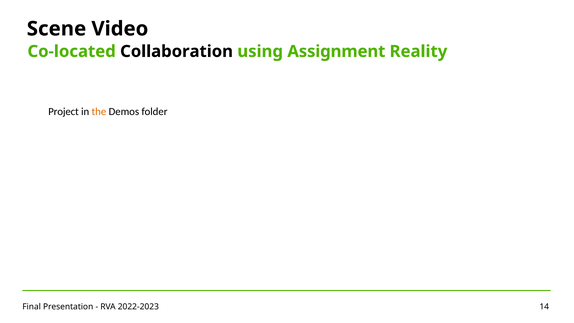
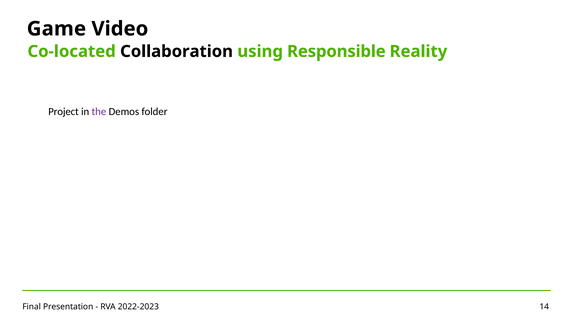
Scene: Scene -> Game (56, 29)
Assignment: Assignment -> Responsible (336, 51)
the colour: orange -> purple (99, 111)
